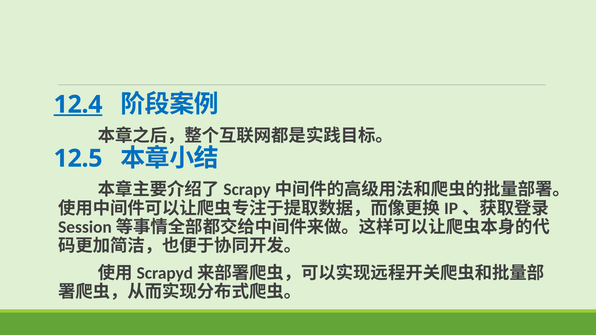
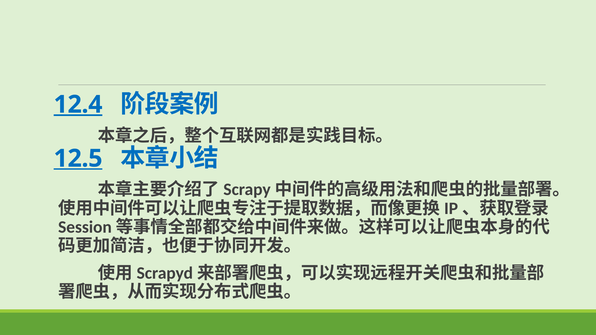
12.5 underline: none -> present (78, 159)
